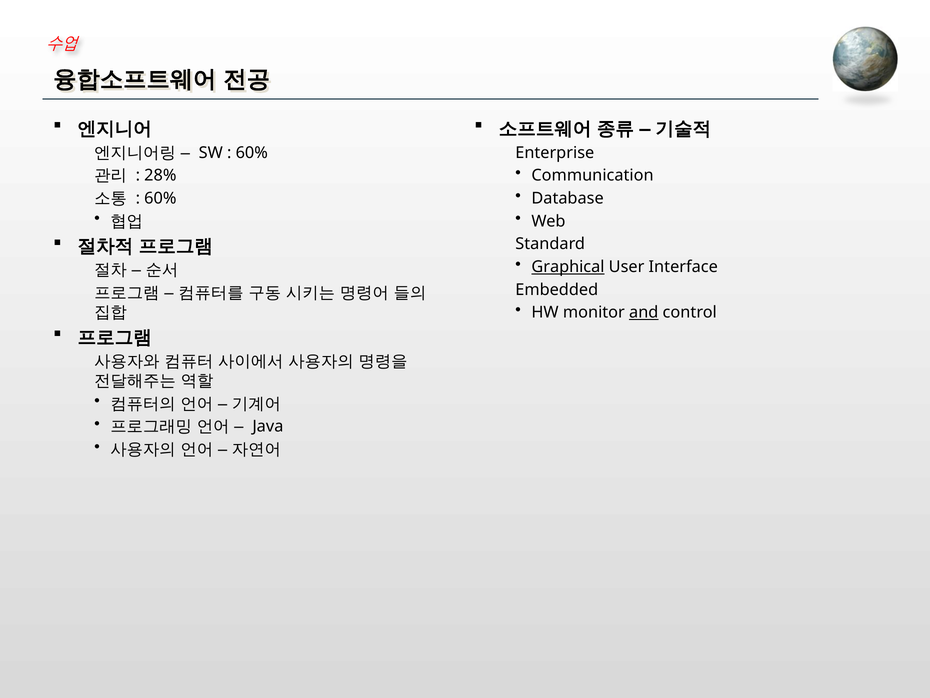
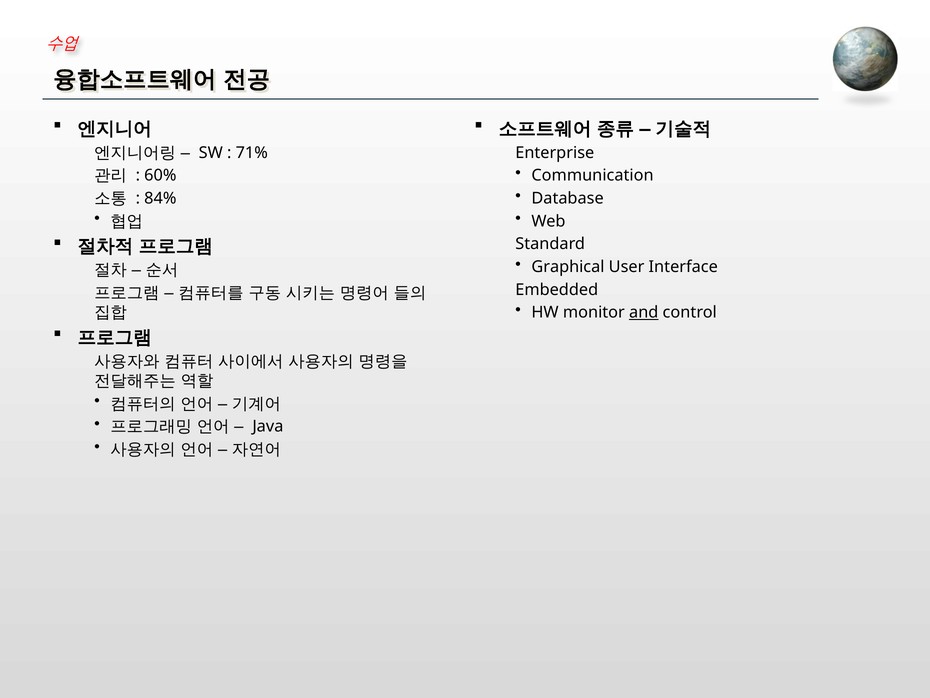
60%: 60% -> 71% (252, 153)
28%: 28% -> 60% (160, 175)
60%: 60% -> 84% (160, 198)
Graphical underline: present -> none (568, 267)
